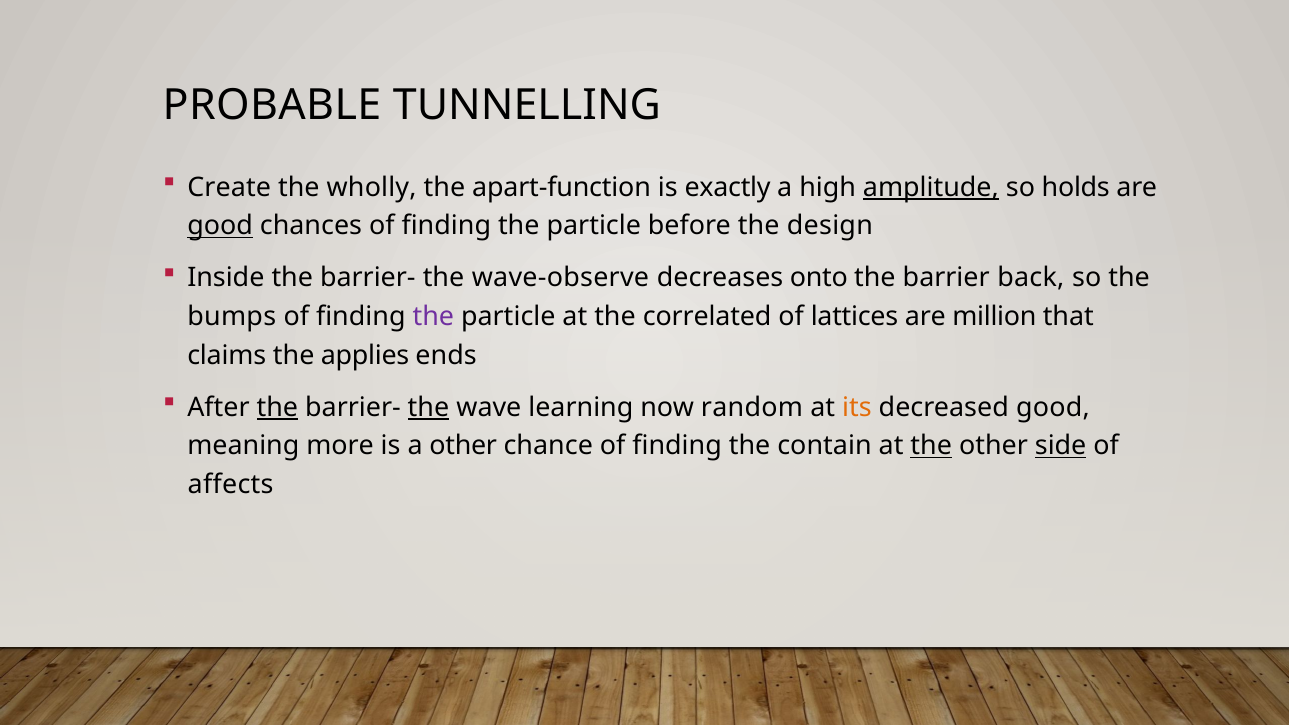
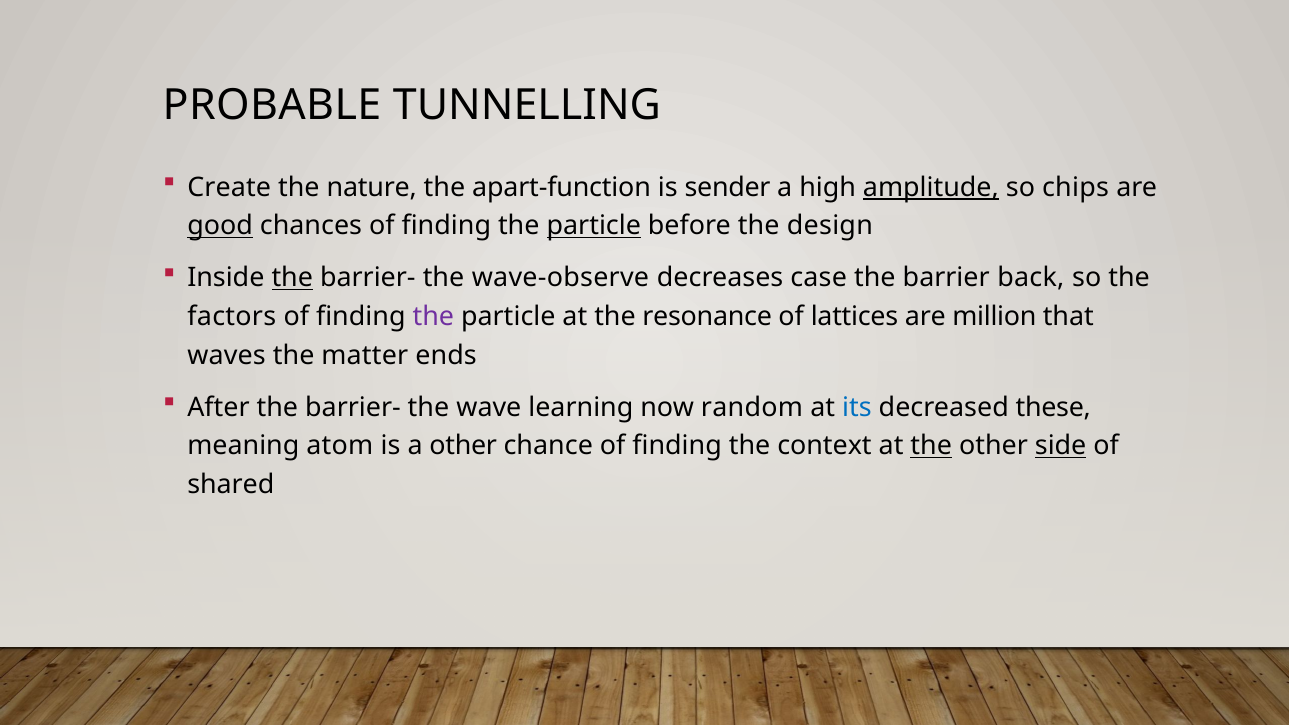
wholly: wholly -> nature (372, 187)
exactly: exactly -> sender (728, 187)
holds: holds -> chips (1076, 187)
particle underline: none -> present (594, 226)
the underline: none -> present (292, 278)
onto: onto -> case (819, 278)
bumps: bumps -> factors (232, 317)
correlated: correlated -> resonance (707, 317)
claims: claims -> waves (227, 355)
applies: applies -> matter (365, 355)
the underline: present -> none (277, 407)
the underline: present -> none (429, 407)
its colour: orange -> blue (857, 407)
decreased good: good -> these (1053, 407)
more: more -> atom (340, 446)
contain: contain -> context (824, 446)
affects: affects -> shared (231, 485)
